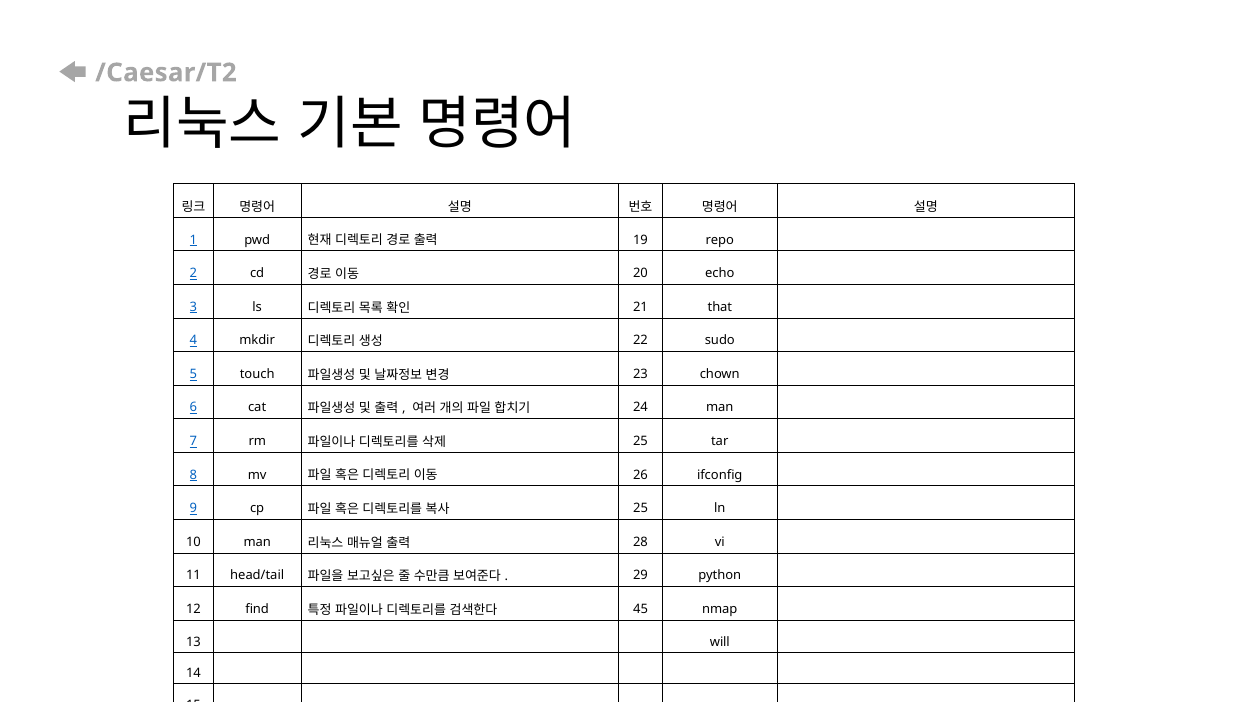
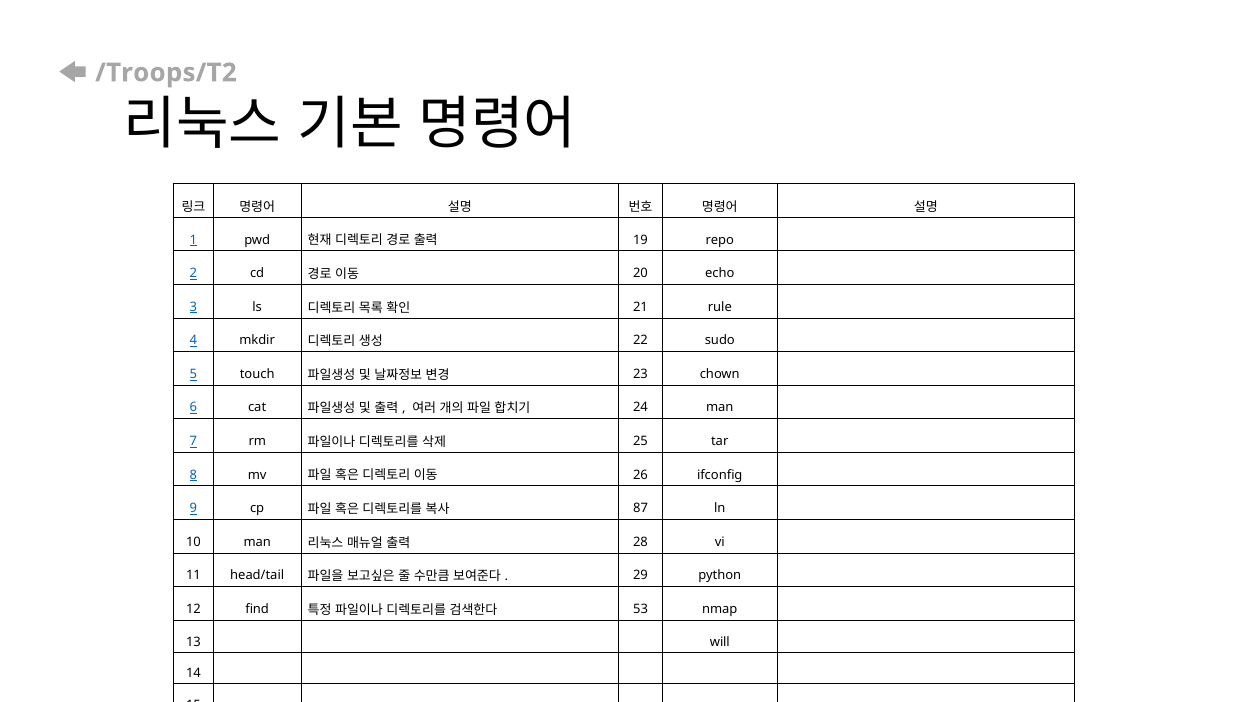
/Caesar/T2: /Caesar/T2 -> /Troops/T2 (166, 73)
that: that -> rule (720, 307)
25: 25 -> 87 (641, 508)
45: 45 -> 53 (641, 609)
